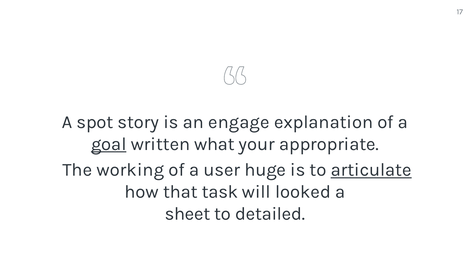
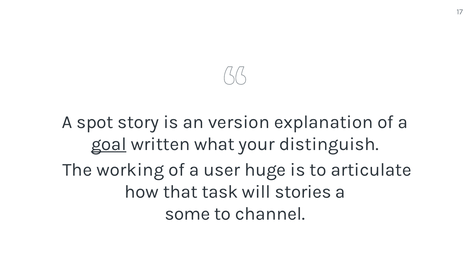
engage: engage -> version (239, 122)
appropriate: appropriate -> distinguish (329, 144)
articulate underline: present -> none (371, 170)
looked: looked -> stories (303, 191)
sheet: sheet -> some (187, 213)
detailed: detailed -> channel (270, 213)
